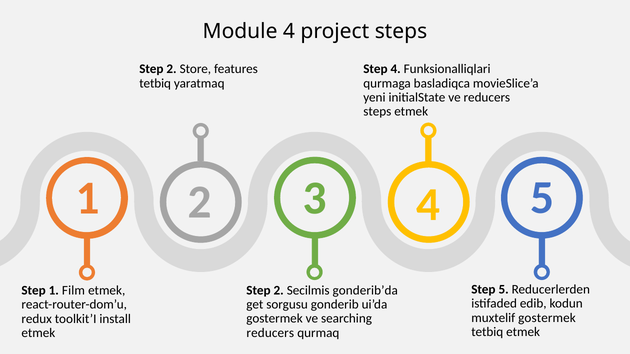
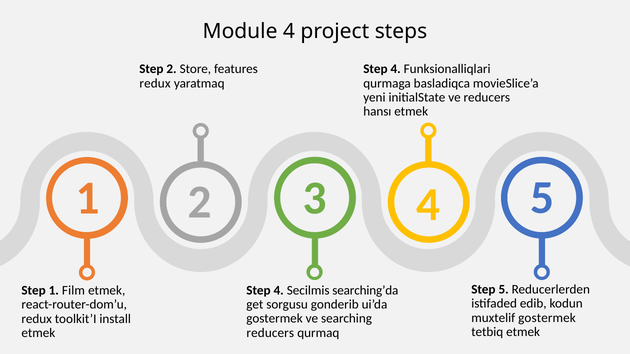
tetbiq: tetbiq -> redux (155, 83)
steps: steps -> hansı (377, 112)
2: 2 -> 4 (279, 291)
gonderib’da: gonderib’da -> searching’da (365, 291)
